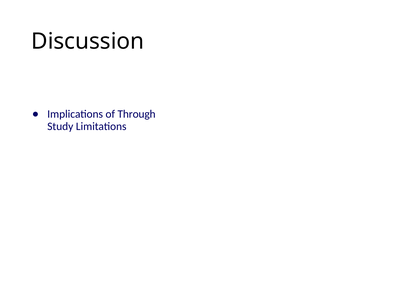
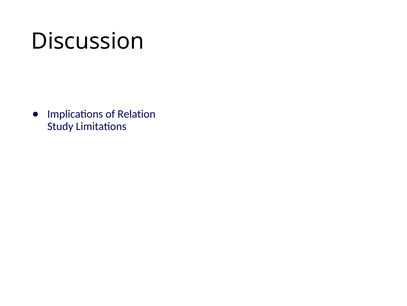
Through: Through -> Relation (137, 114)
